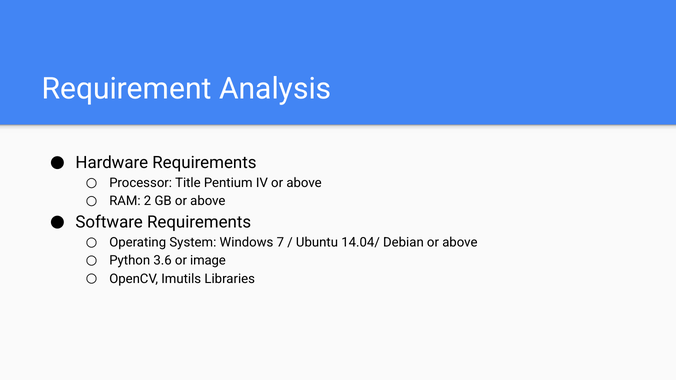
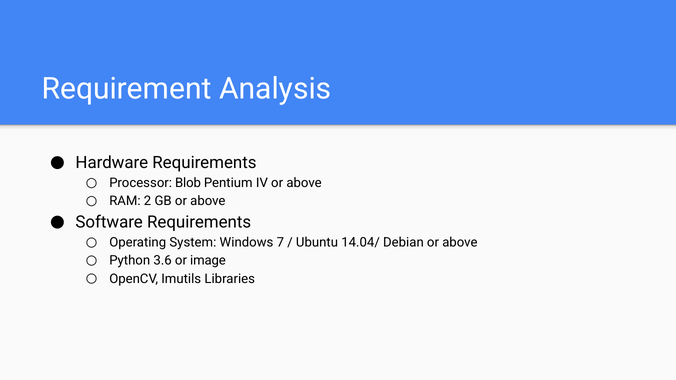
Title: Title -> Blob (188, 183)
